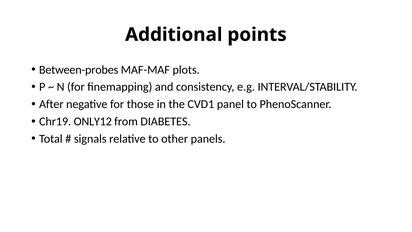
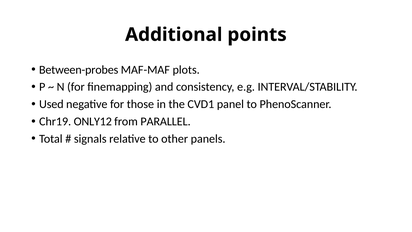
After: After -> Used (51, 104)
DIABETES: DIABETES -> PARALLEL (166, 121)
